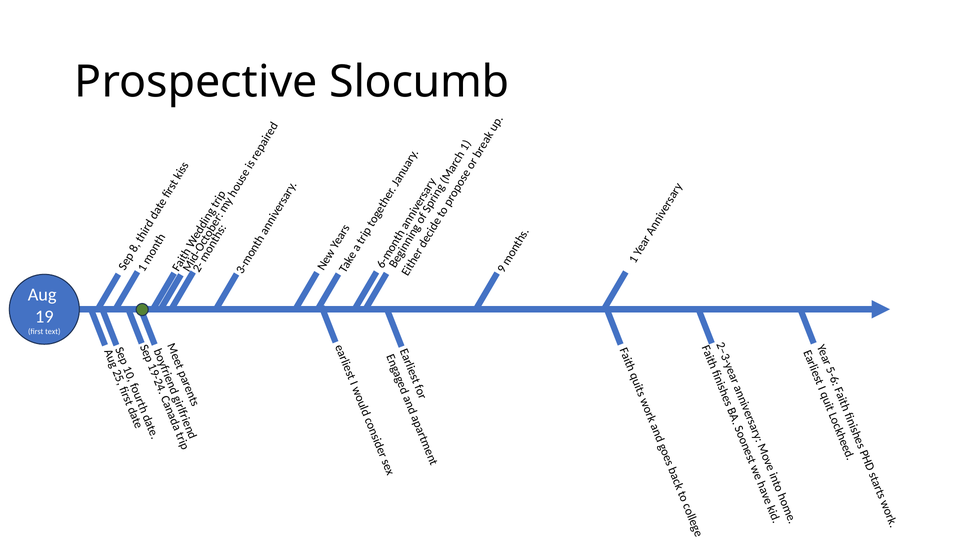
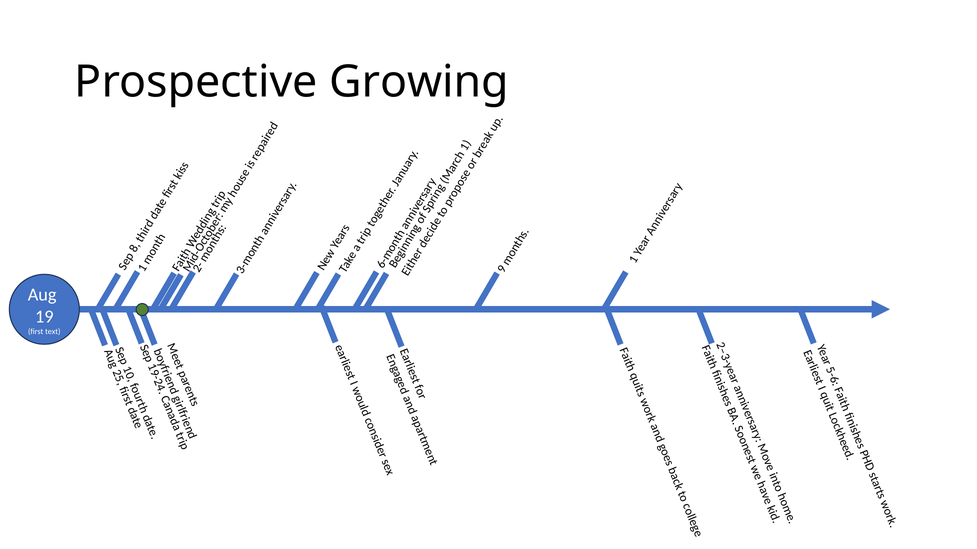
Slocumb: Slocumb -> Growing (419, 82)
